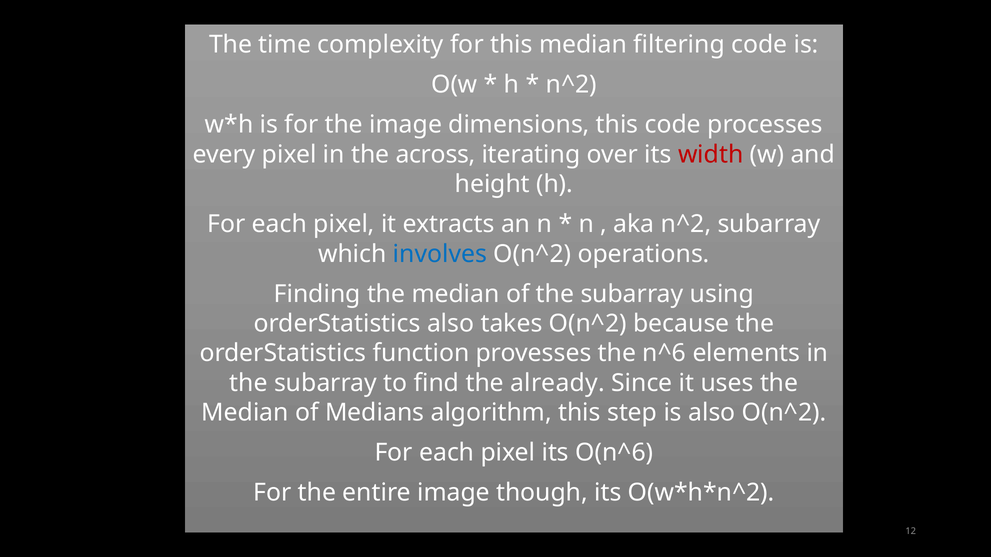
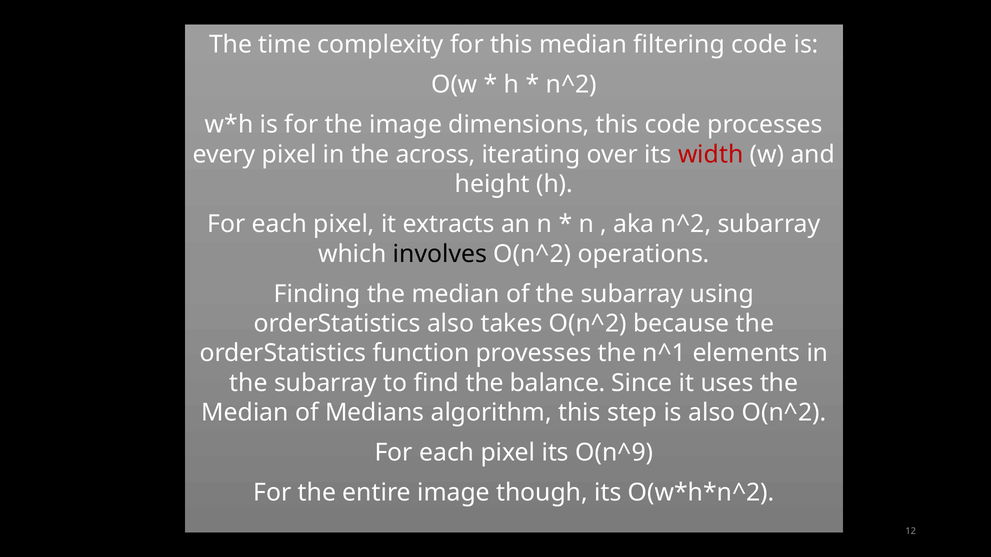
involves colour: blue -> black (440, 254)
n^6: n^6 -> n^1 (664, 354)
already: already -> balance (558, 383)
O(n^6: O(n^6 -> O(n^9 (614, 453)
